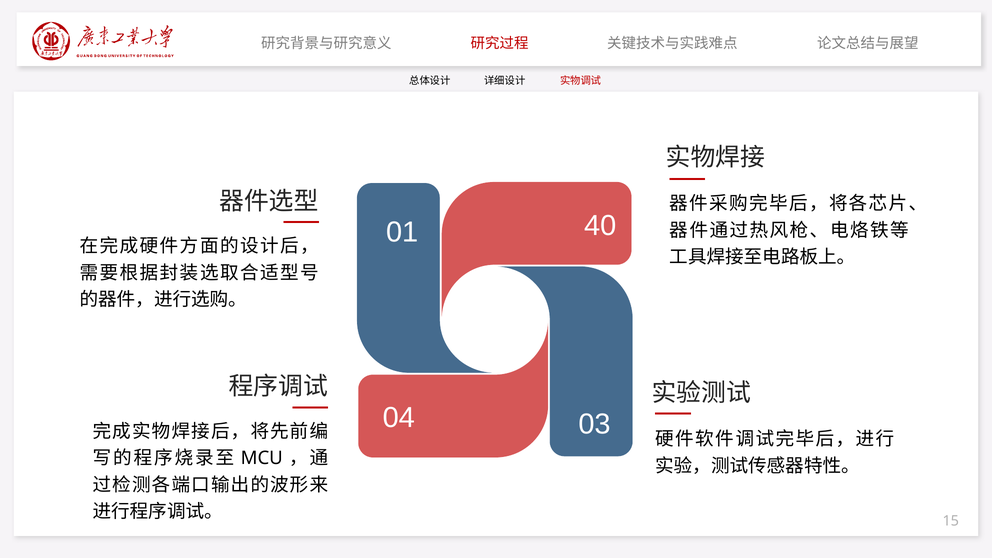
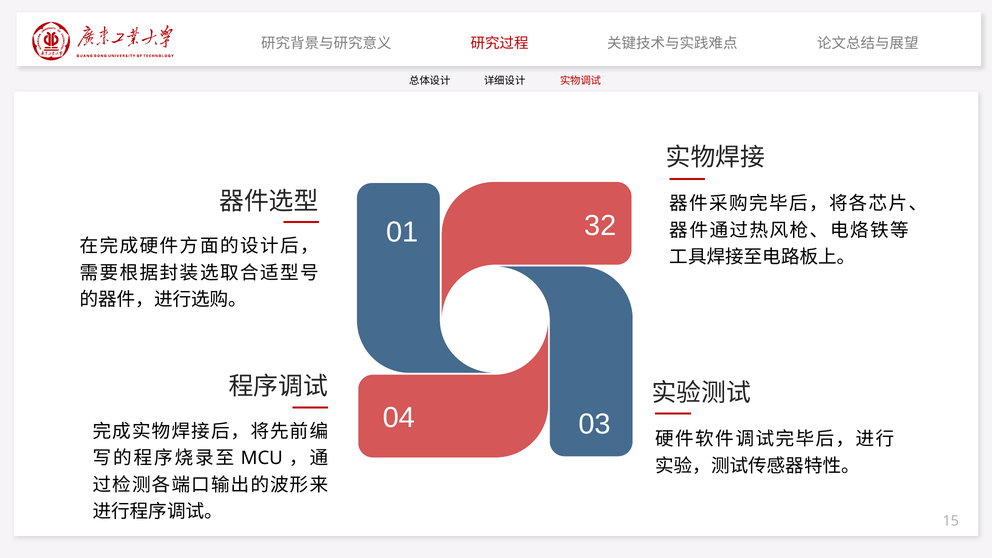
40: 40 -> 32 (600, 226)
